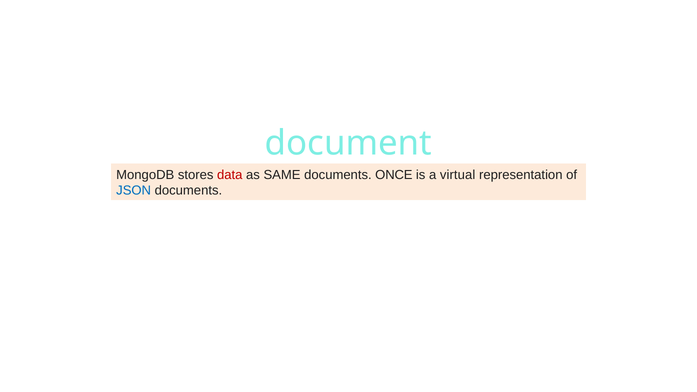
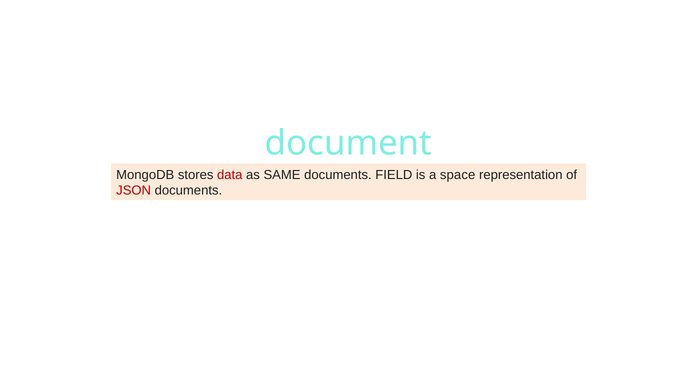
ONCE: ONCE -> FIELD (394, 175)
virtual: virtual -> space (458, 175)
JSON colour: blue -> red (134, 191)
